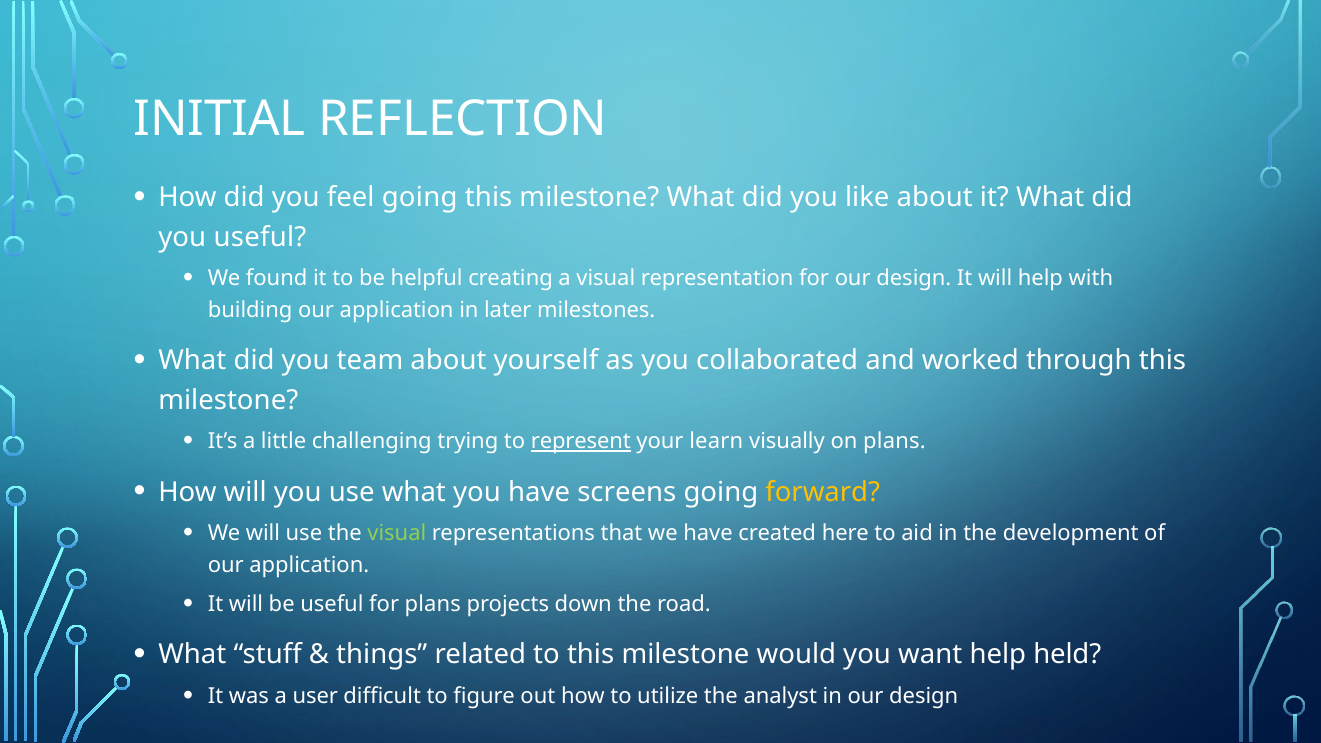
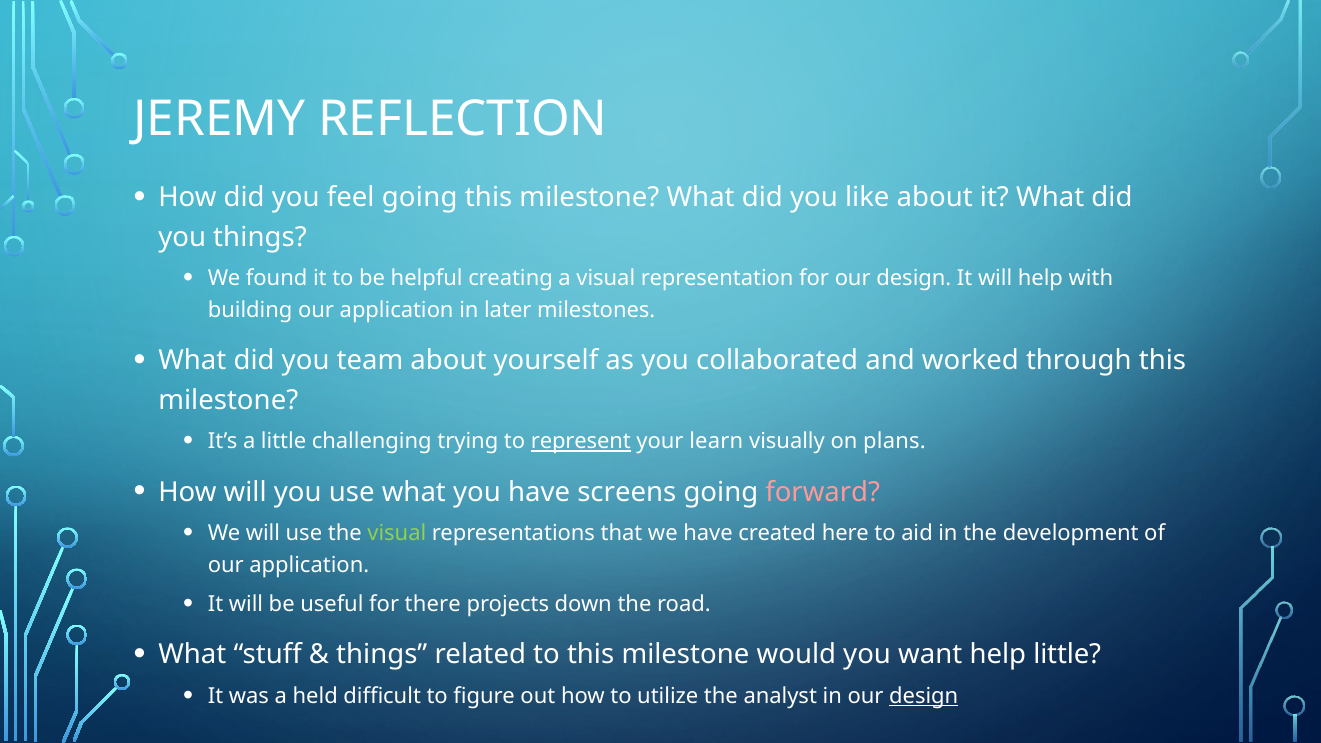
INITIAL: INITIAL -> JEREMY (219, 119)
you useful: useful -> things (260, 237)
forward colour: yellow -> pink (823, 492)
for plans: plans -> there (433, 604)
help held: held -> little (1067, 654)
user: user -> held (315, 696)
design underline: none -> present (924, 696)
